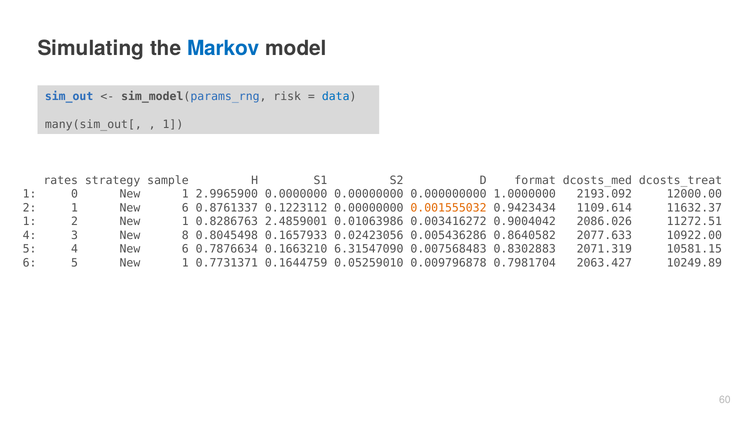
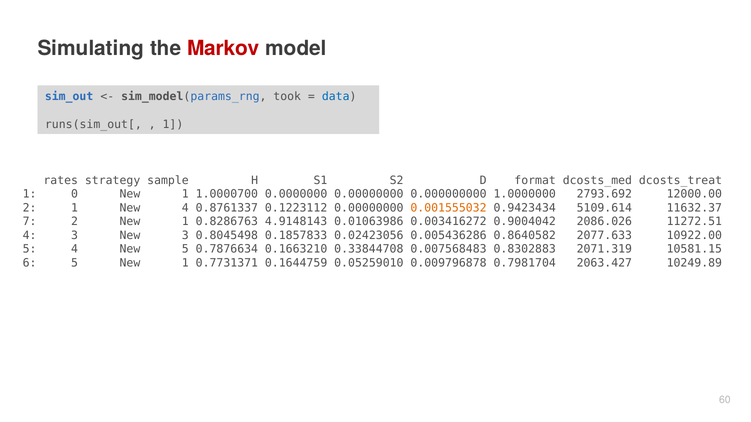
Markov colour: blue -> red (223, 48)
risk: risk -> took (287, 97)
many(sim_out[: many(sim_out[ -> runs(sim_out[ (93, 124)
2.9965900: 2.9965900 -> 1.0000700 (227, 194)
2193.092: 2193.092 -> 2793.692 (604, 194)
1 New 6: 6 -> 4 (185, 208)
1109.614: 1109.614 -> 5109.614 (604, 208)
1: 1 -> 7 (30, 222)
2.4859001: 2.4859001 -> 4.9148143 (296, 222)
New 8: 8 -> 3 (185, 236)
0.1657933: 0.1657933 -> 0.1857833 (296, 236)
4 New 6: 6 -> 5 (185, 249)
6.31547090: 6.31547090 -> 0.33844708 (369, 249)
